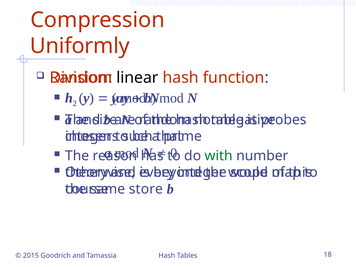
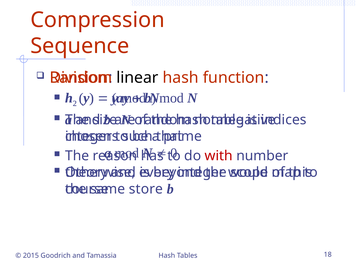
Uniformly: Uniformly -> Sequence (80, 46)
probes: probes -> indices (284, 120)
with colour: green -> red (219, 156)
